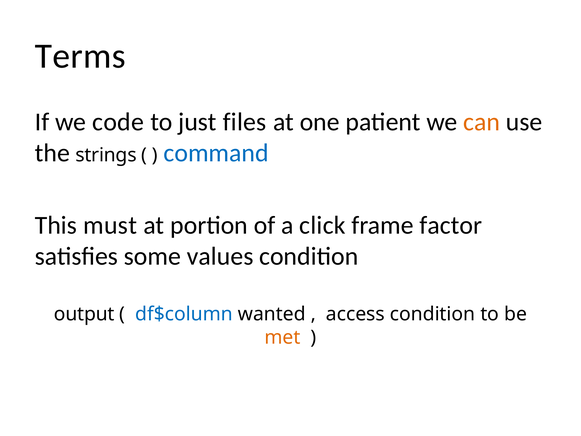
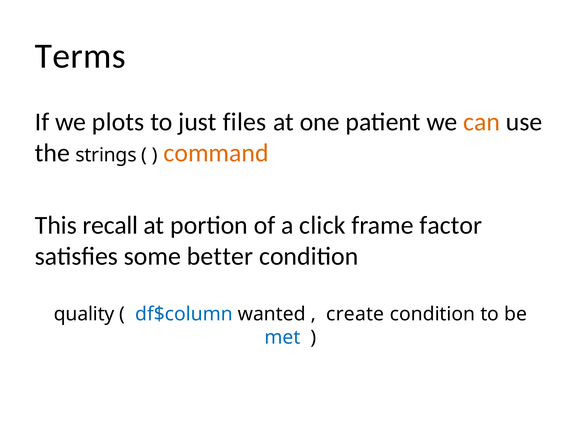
code: code -> plots (118, 122)
command colour: blue -> orange (216, 153)
must: must -> recall (110, 225)
values: values -> better (220, 256)
output: output -> quality (84, 314)
access: access -> create (355, 314)
met colour: orange -> blue (283, 337)
